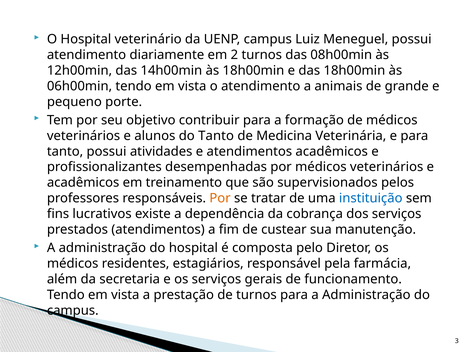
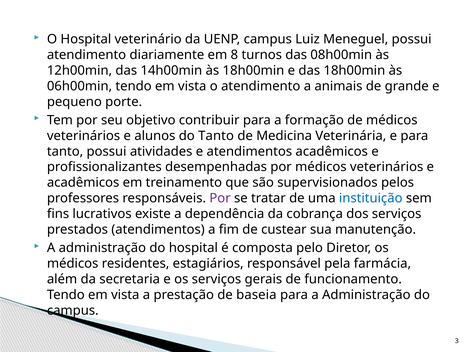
2: 2 -> 8 (234, 55)
Por colour: orange -> purple (220, 199)
de turnos: turnos -> baseia (256, 295)
